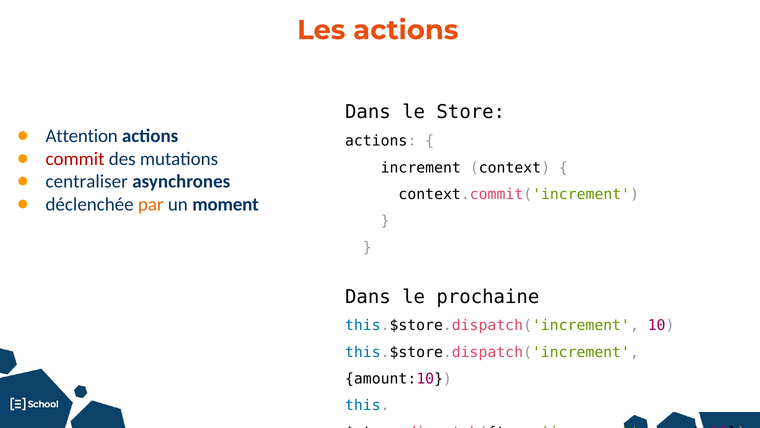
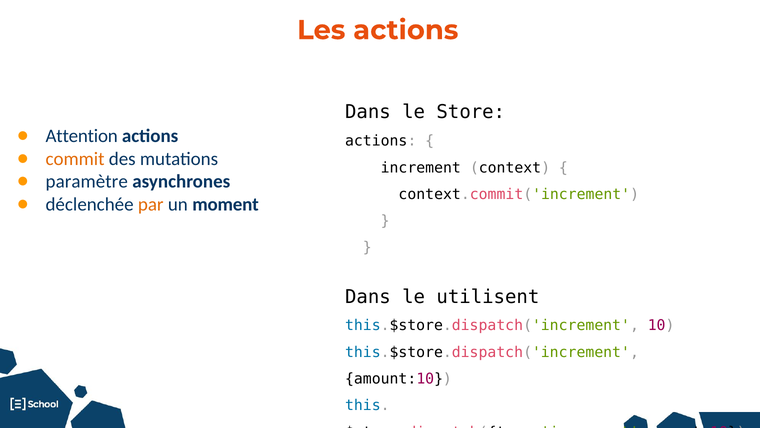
commit colour: red -> orange (75, 159)
centraliser: centraliser -> paramètre (87, 182)
prochaine: prochaine -> utilisent (488, 296)
